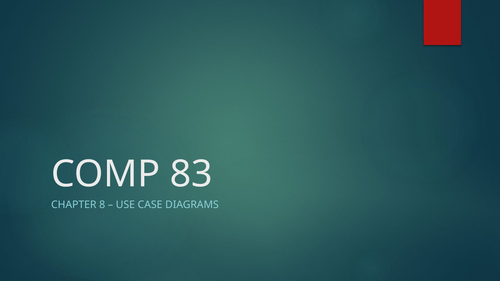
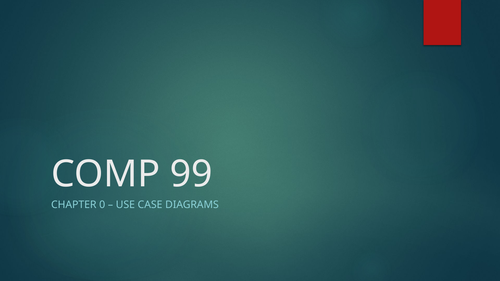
83: 83 -> 99 (191, 174)
8: 8 -> 0 (102, 205)
